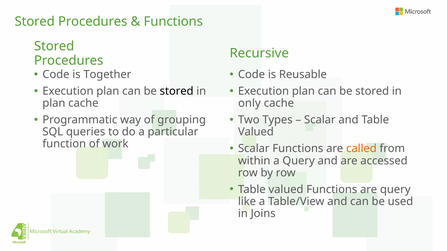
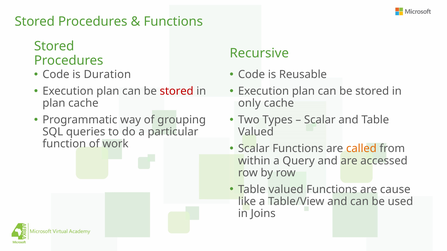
Together: Together -> Duration (107, 75)
stored colour: black -> red (177, 91)
are query: query -> cause (395, 190)
